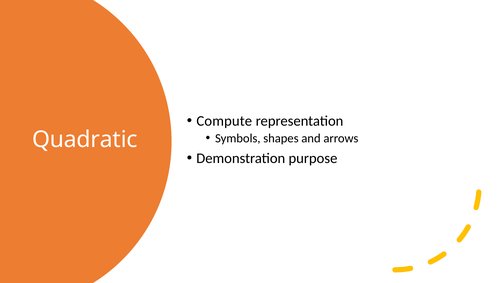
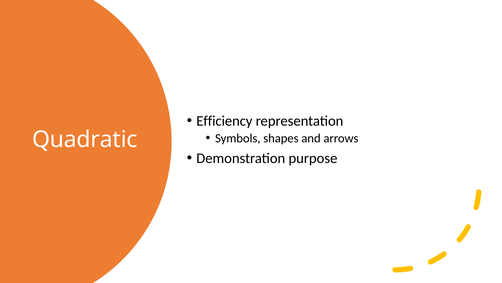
Compute: Compute -> Efficiency (224, 121)
